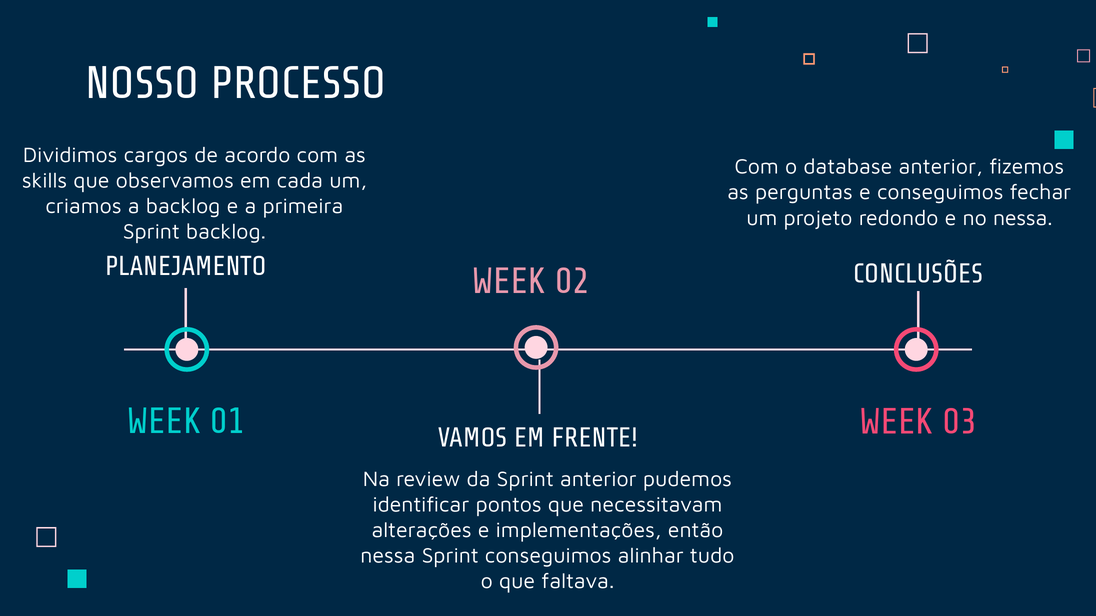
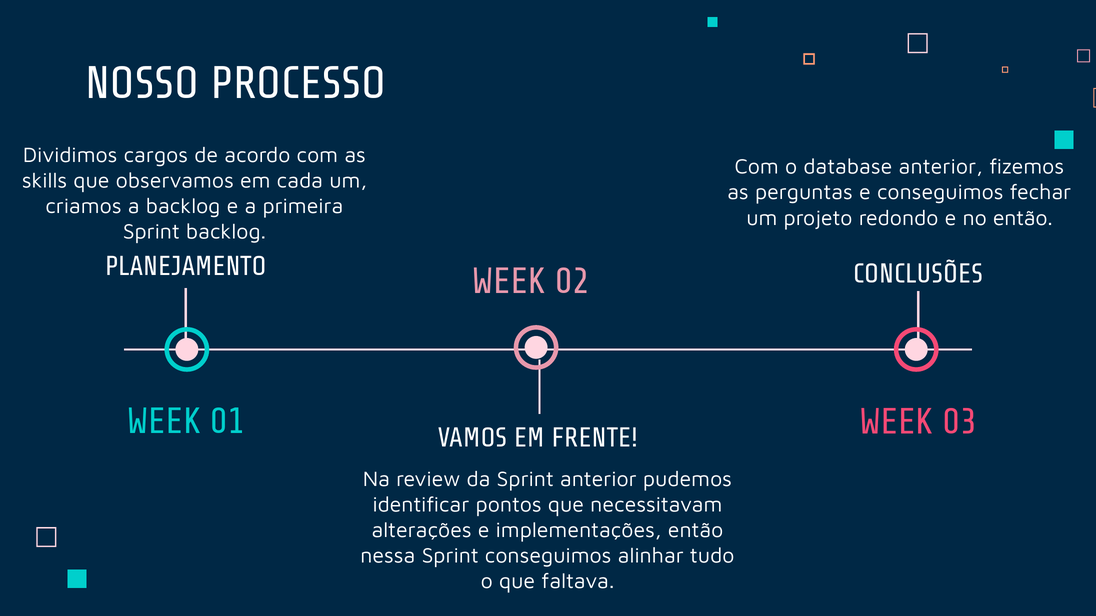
no nessa: nessa -> então (1023, 218)
